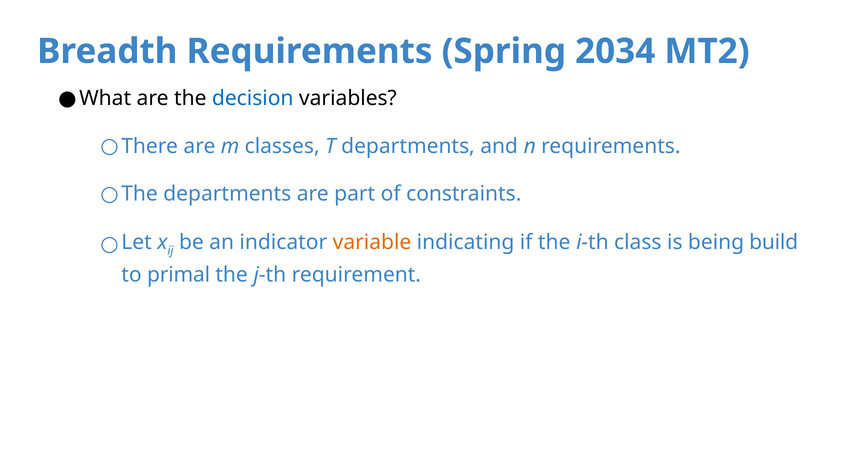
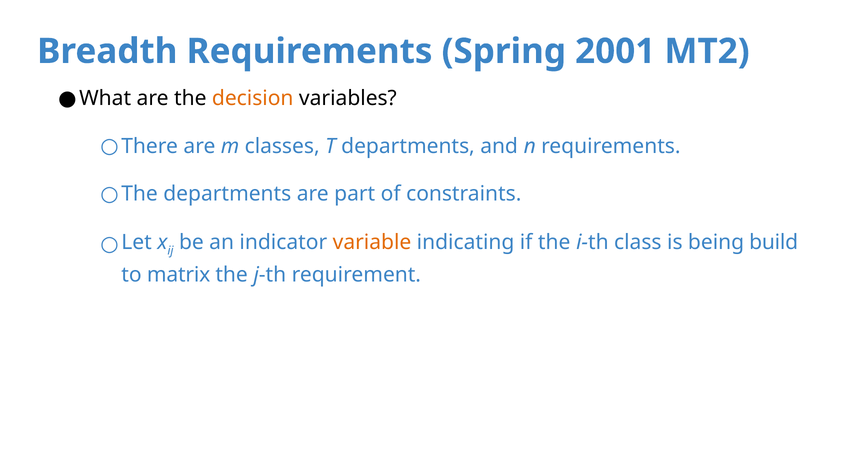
2034: 2034 -> 2001 (615, 51)
decision colour: blue -> orange (253, 98)
primal: primal -> matrix (179, 275)
